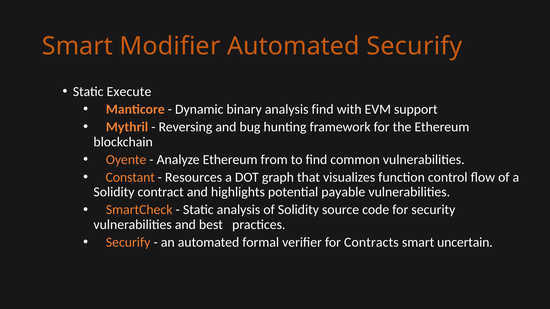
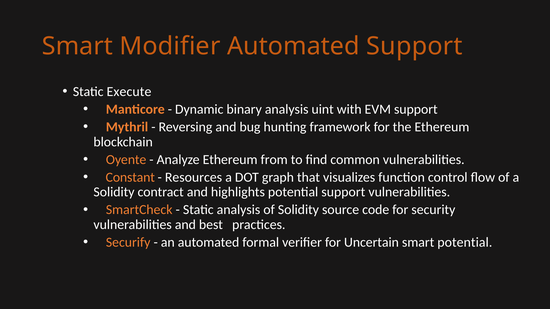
Automated Securify: Securify -> Support (414, 46)
analysis find: find -> uint (323, 109)
potential payable: payable -> support (343, 192)
Contracts: Contracts -> Uncertain (371, 243)
smart uncertain: uncertain -> potential (465, 243)
